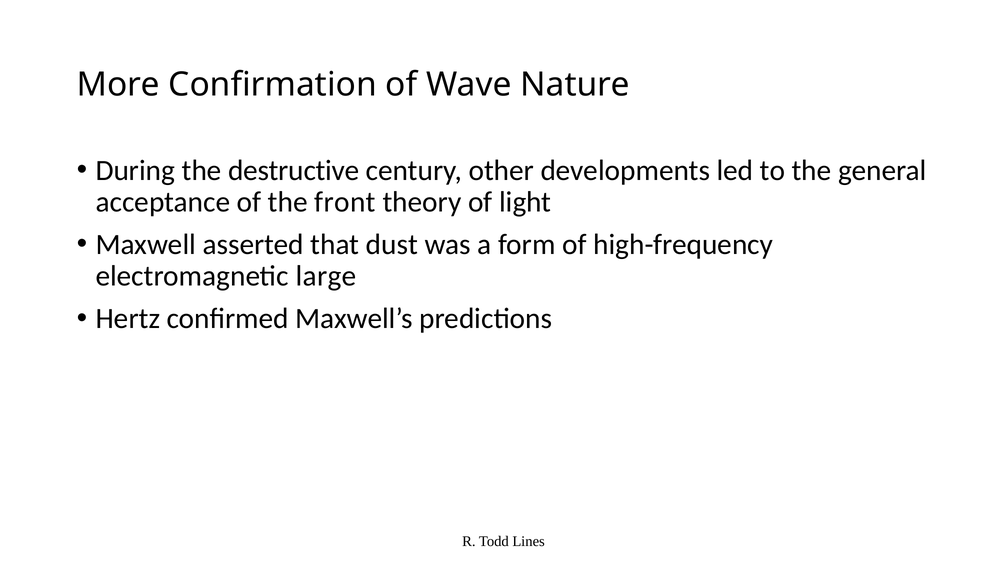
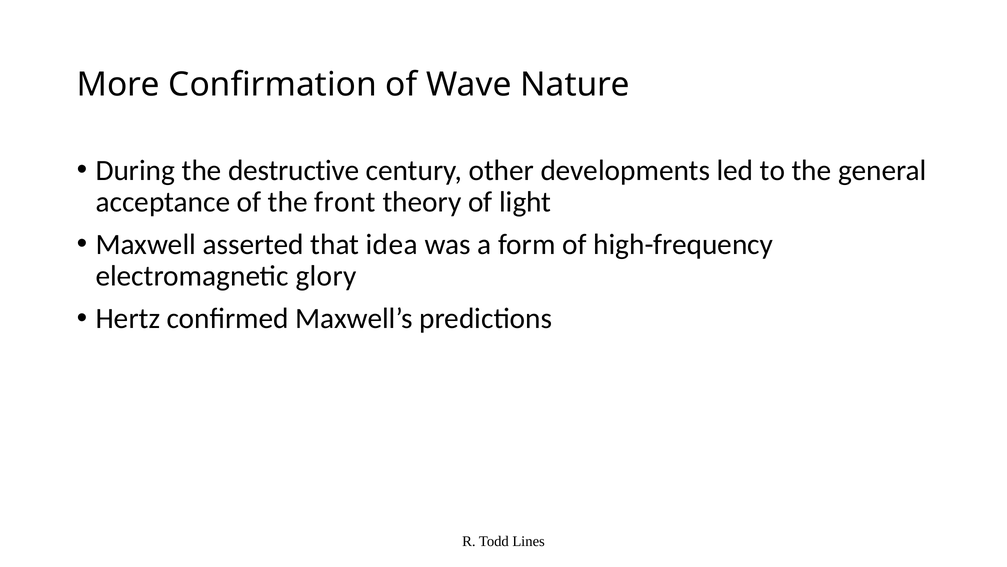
dust: dust -> idea (392, 244)
large: large -> glory (326, 276)
